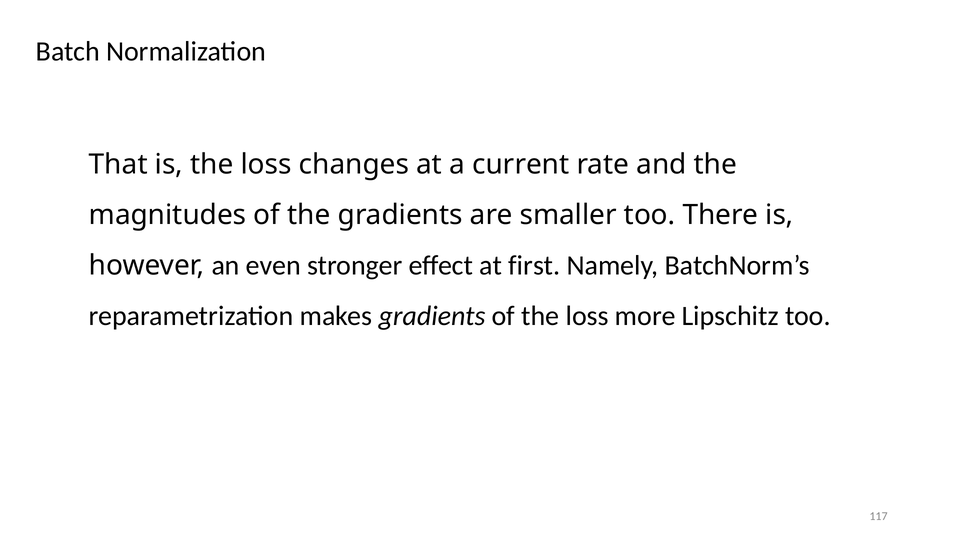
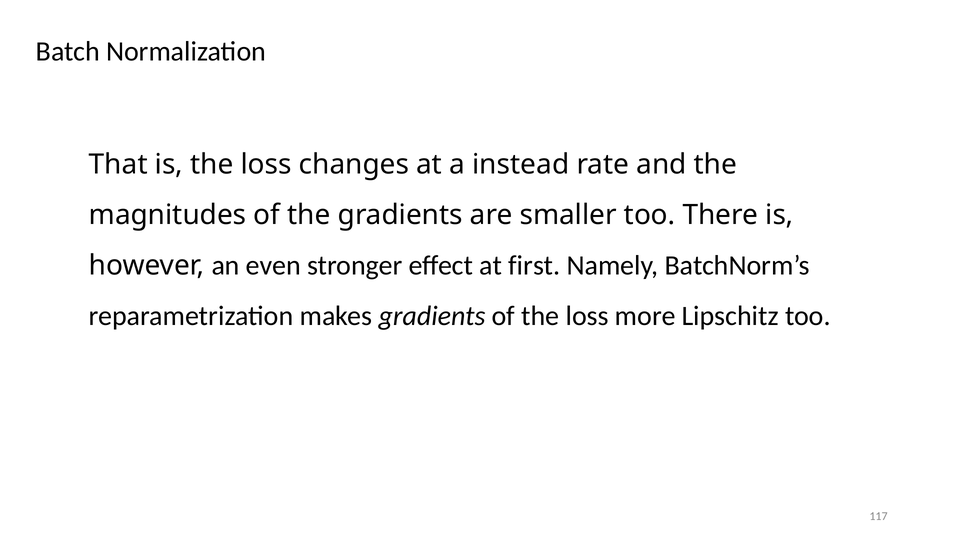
current: current -> instead (521, 164)
